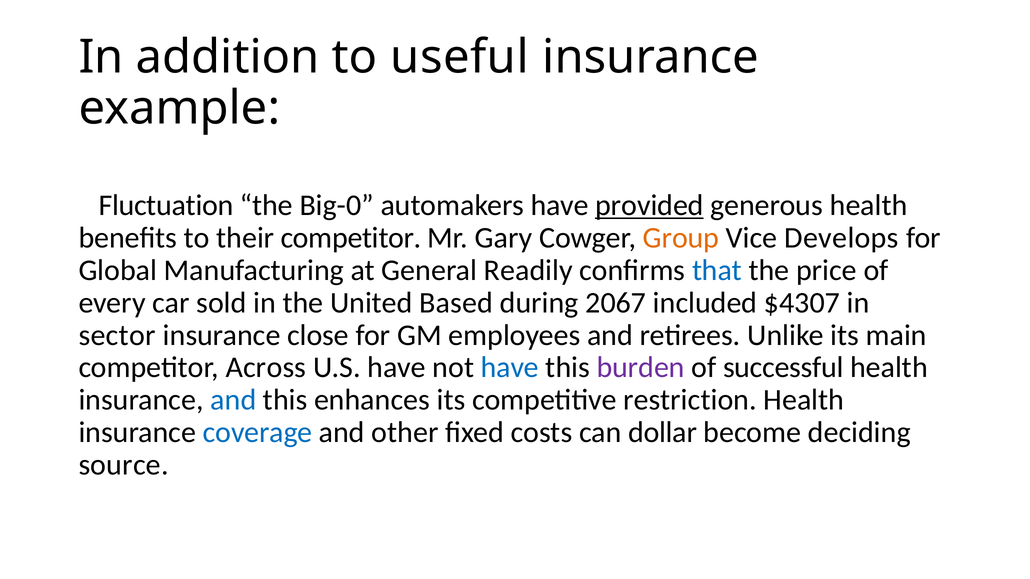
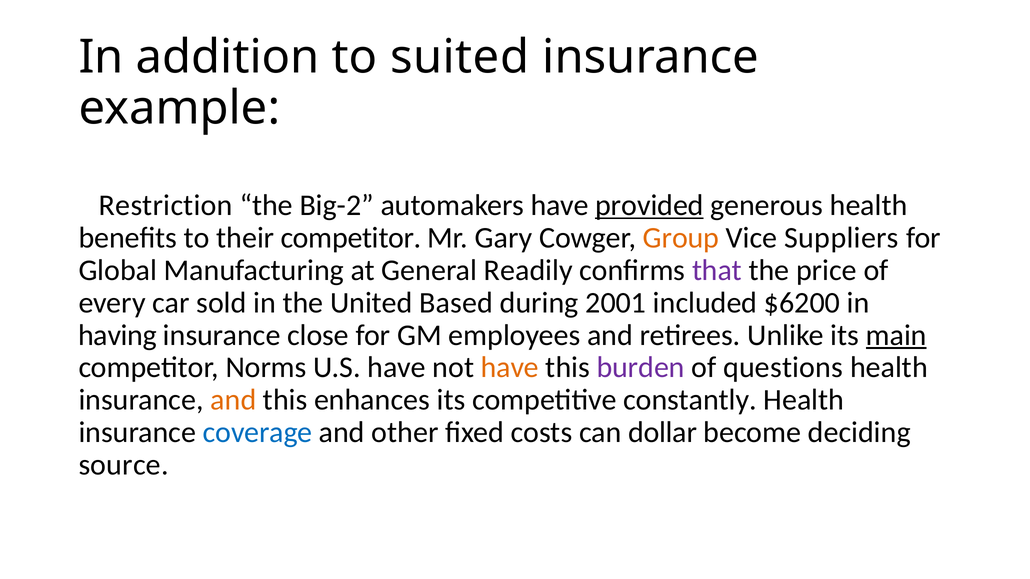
useful: useful -> suited (460, 57)
Fluctuation: Fluctuation -> Restriction (166, 206)
Big-0: Big-0 -> Big-2 (337, 206)
Develops: Develops -> Suppliers (842, 238)
that colour: blue -> purple (717, 270)
2067: 2067 -> 2001 (616, 303)
$4307: $4307 -> $6200 (802, 303)
sector: sector -> having (117, 335)
main underline: none -> present (896, 335)
Across: Across -> Norms (266, 368)
have colour: blue -> orange (510, 368)
successful: successful -> questions (783, 368)
and colour: blue -> orange (233, 400)
restriction: restriction -> constantly (690, 400)
